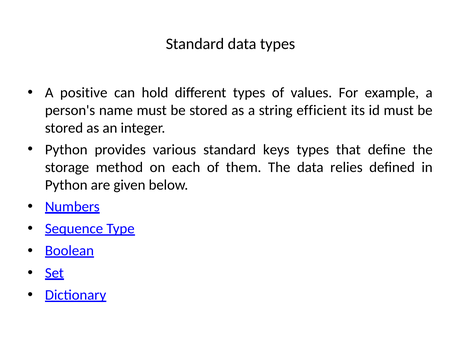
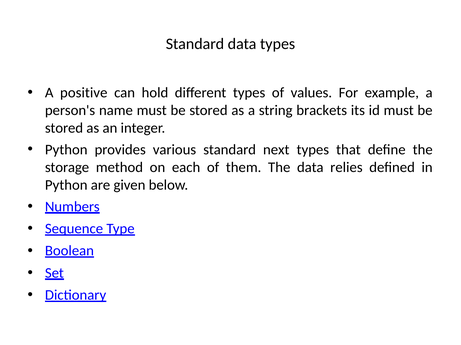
efficient: efficient -> brackets (322, 111)
keys: keys -> next (276, 150)
